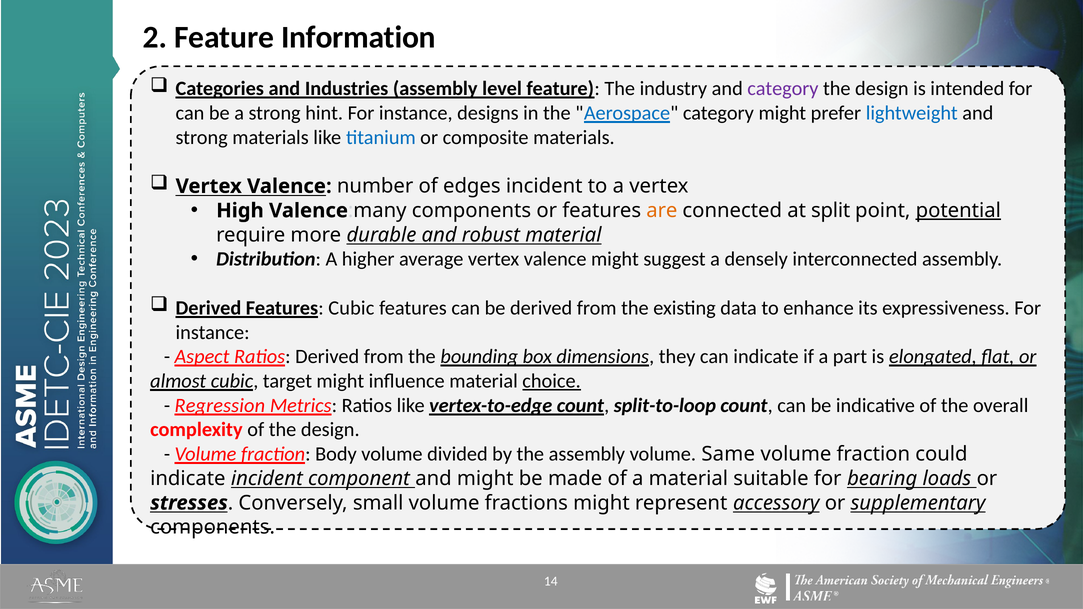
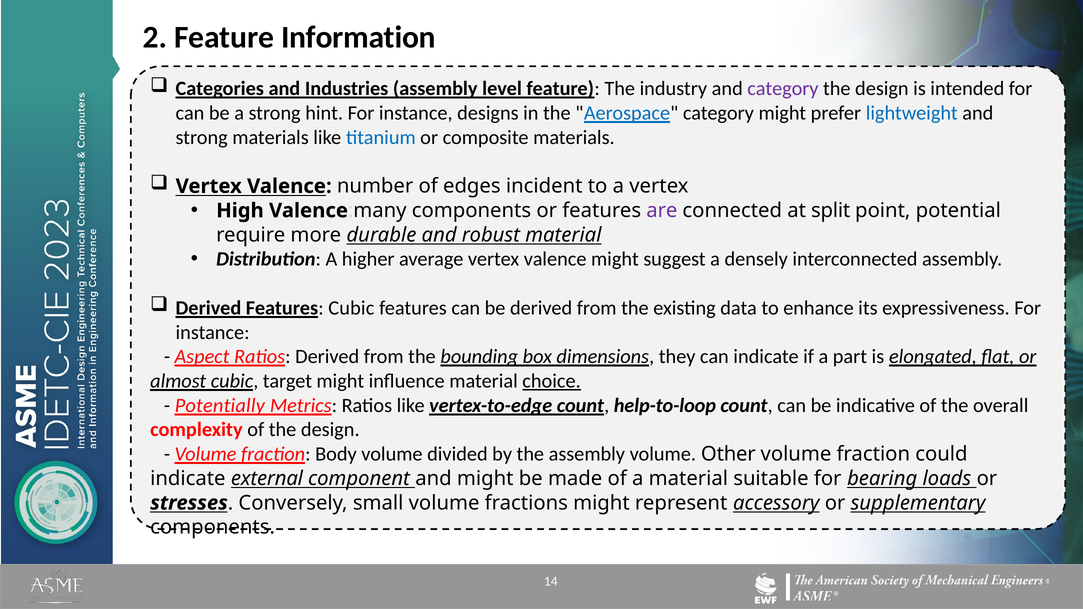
are colour: orange -> purple (662, 211)
potential underline: present -> none (958, 211)
Regression: Regression -> Potentially (220, 406)
split-to-loop: split-to-loop -> help-to-loop (665, 406)
Same: Same -> Other (728, 454)
indicate incident: incident -> external (267, 479)
